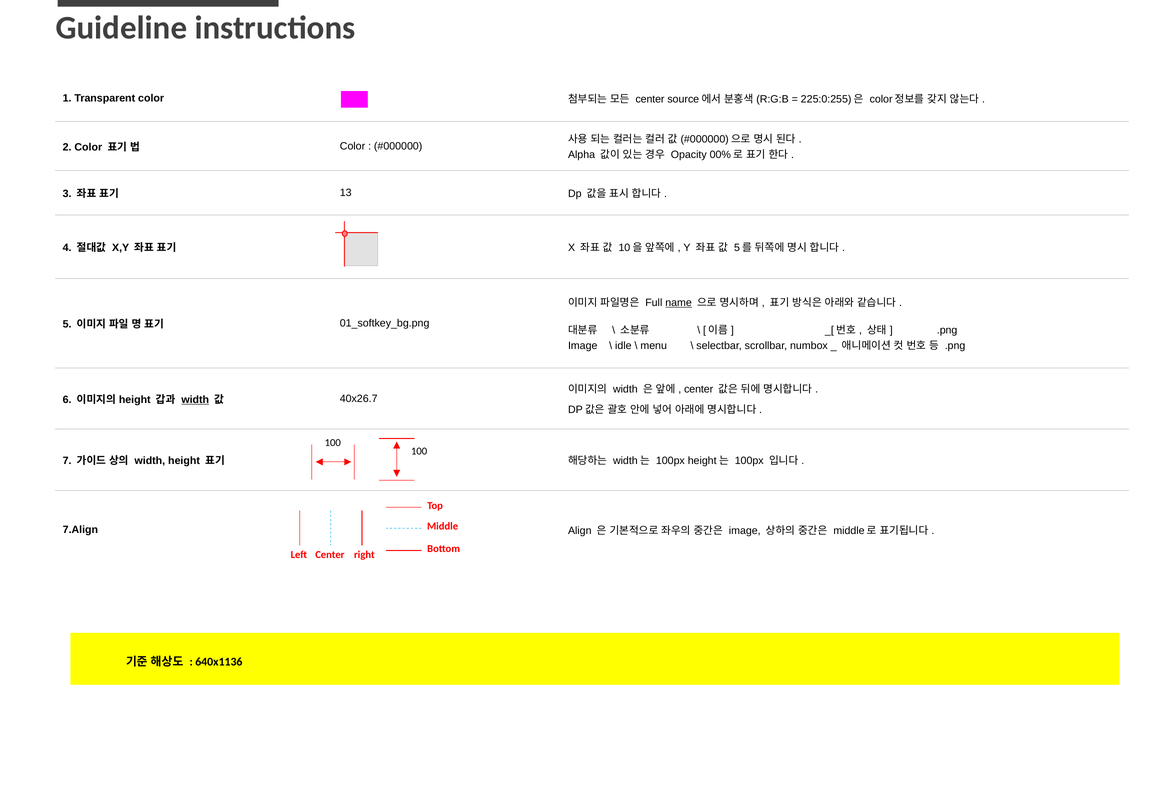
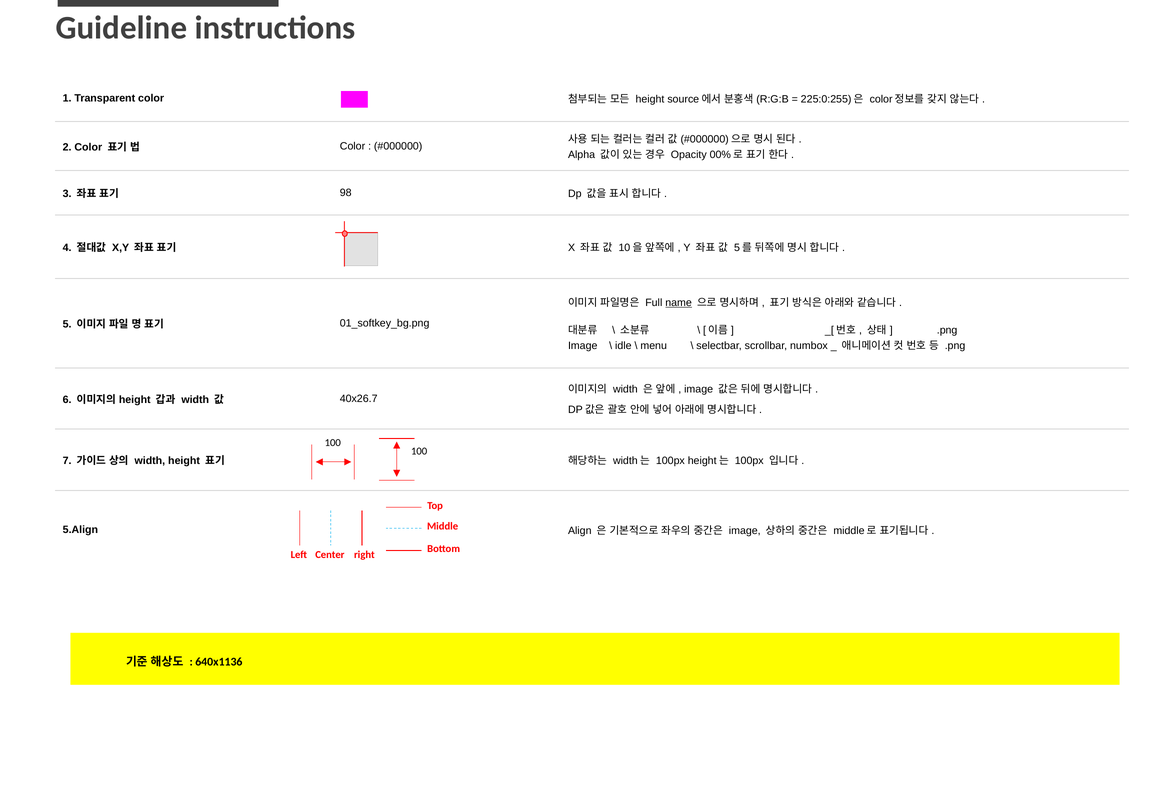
center: center -> height (650, 99)
13: 13 -> 98 (346, 193)
center: center -> image (699, 390)
width underline: present -> none (195, 400)
7.Align: 7.Align -> 5.Align (80, 530)
